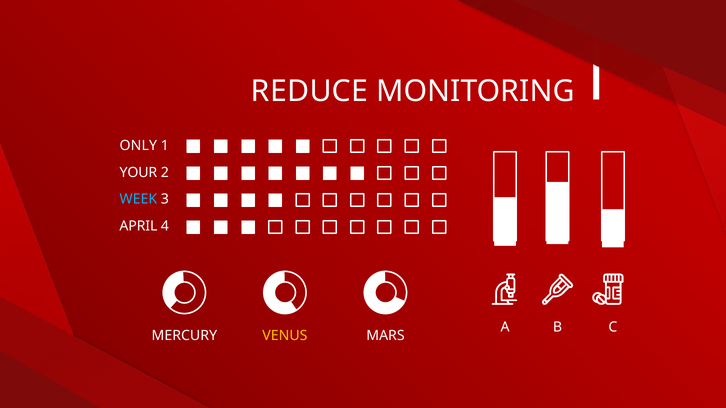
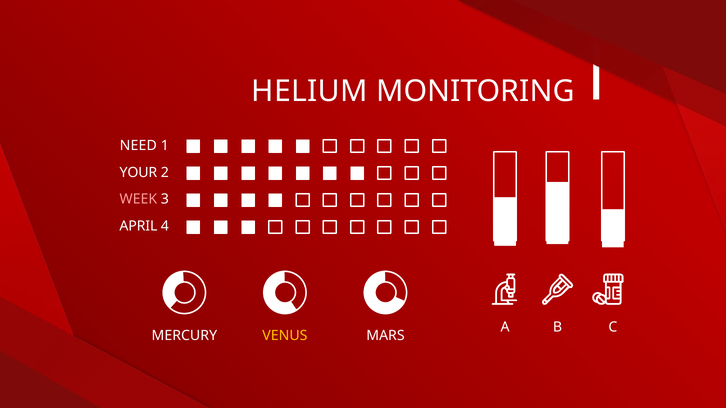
REDUCE: REDUCE -> HELIUM (310, 91)
ONLY: ONLY -> NEED (138, 146)
WEEK colour: light blue -> pink (138, 199)
